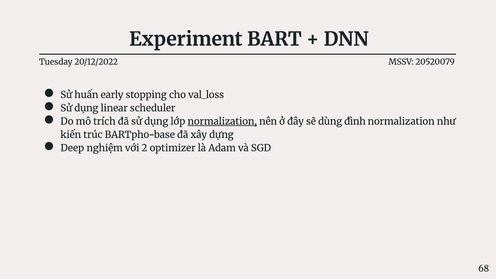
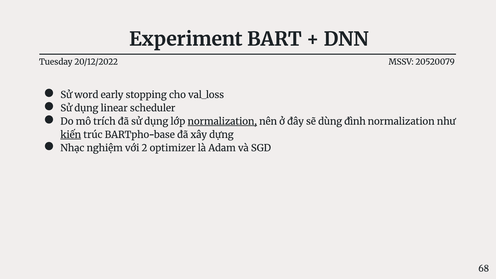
huấn: huấn -> word (86, 95)
kiến underline: none -> present (71, 135)
Deep: Deep -> Nhạc (72, 148)
